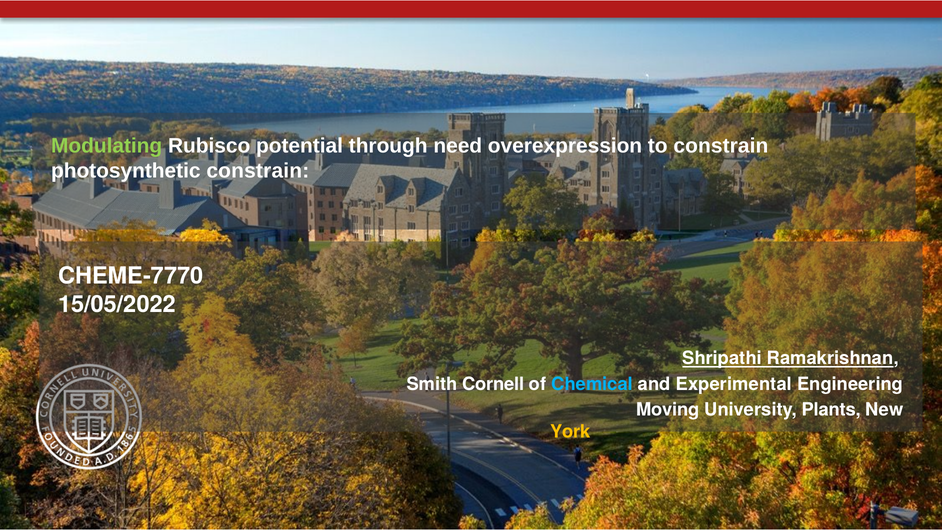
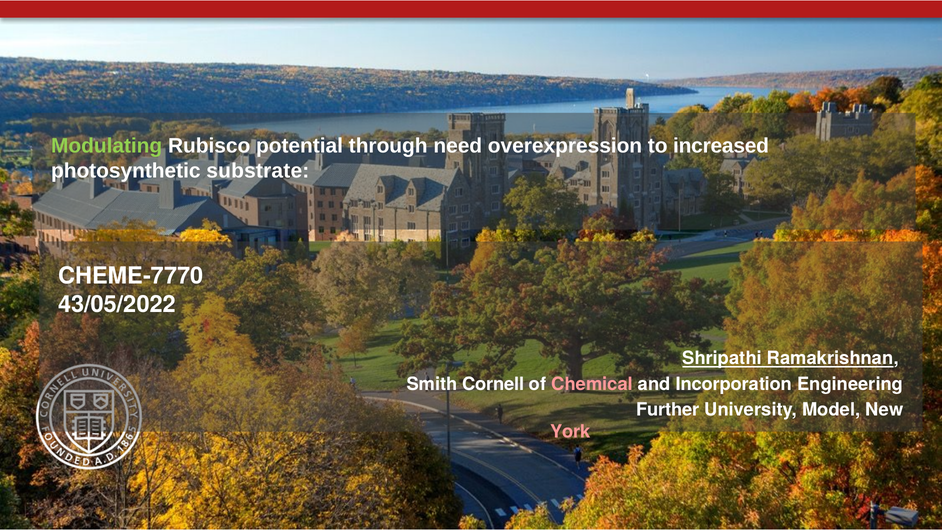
to constrain: constrain -> increased (721, 146)
photosynthetic constrain: constrain -> substrate (258, 171)
15/05/2022: 15/05/2022 -> 43/05/2022 (117, 304)
Chemical colour: light blue -> pink (592, 384)
Experimental: Experimental -> Incorporation (734, 384)
Moving: Moving -> Further (668, 410)
Plants: Plants -> Model (831, 410)
York colour: yellow -> pink (570, 432)
